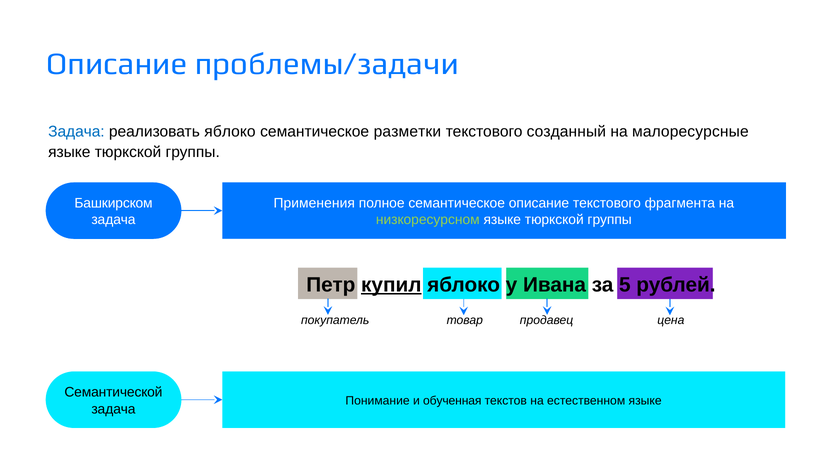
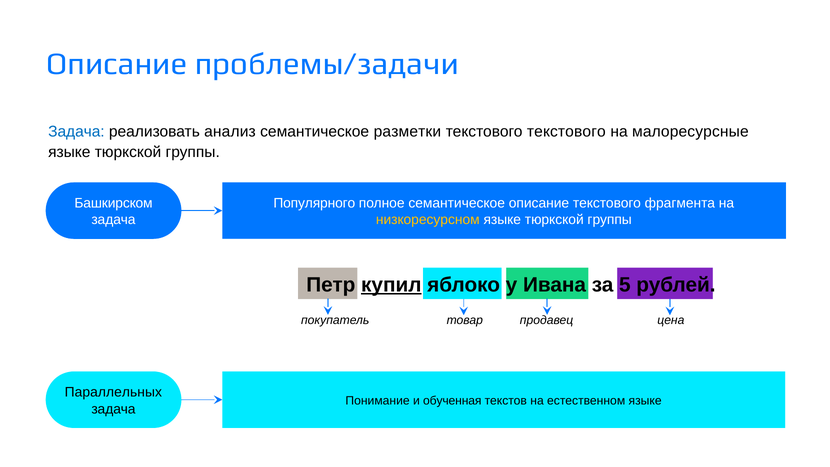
реализовать яблоко: яблоко -> анализ (230, 132)
текстового созданный: созданный -> текстового (566, 132)
Применения: Применения -> Популярного (314, 203)
низкоресурсном colour: light green -> yellow (428, 220)
Семантической: Семантической -> Параллельных (113, 392)
